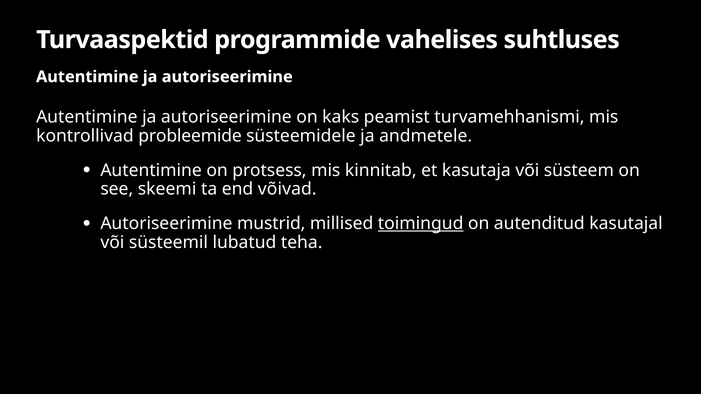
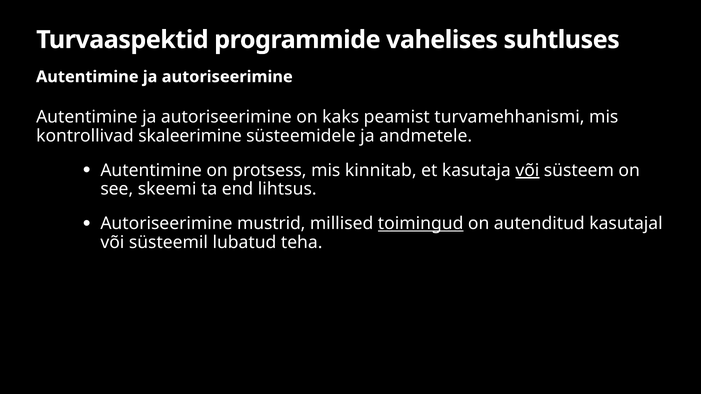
probleemide: probleemide -> skaleerimine (190, 136)
või underline: none -> present (527, 170)
võivad: võivad -> lihtsus (287, 189)
